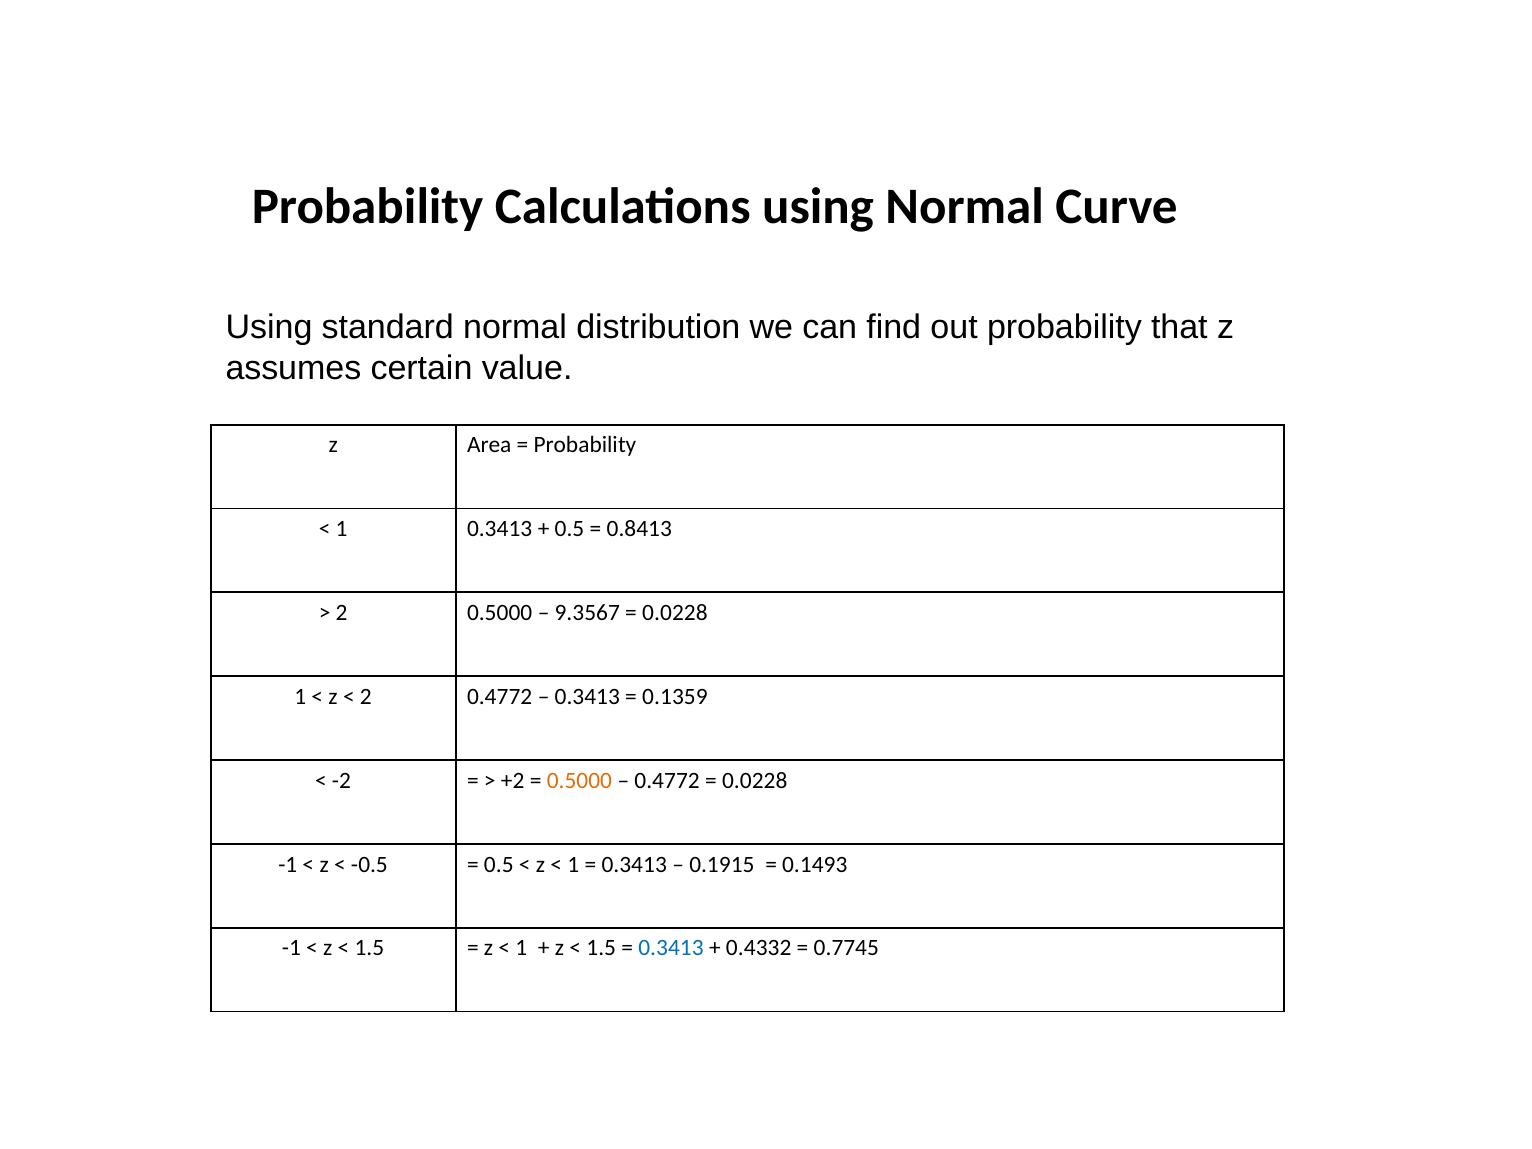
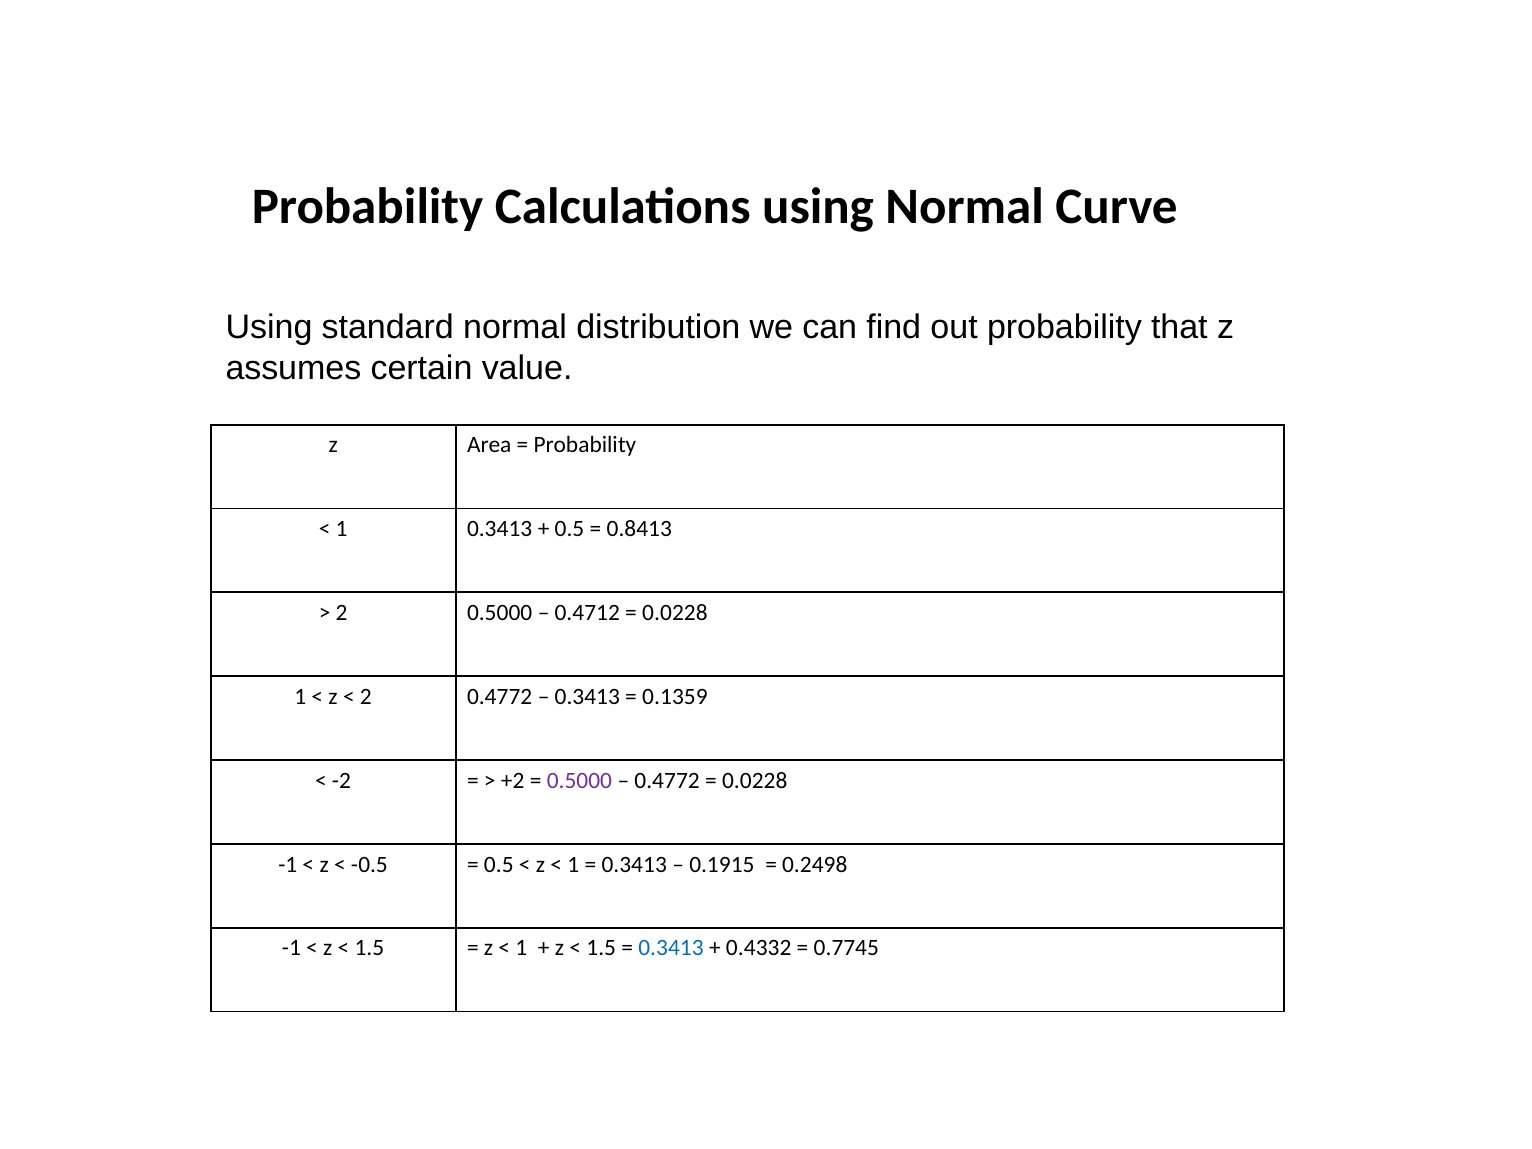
9.3567: 9.3567 -> 0.4712 (587, 613)
0.5000 colour: orange -> purple (579, 781)
0.1493: 0.1493 -> 0.2498 (815, 864)
